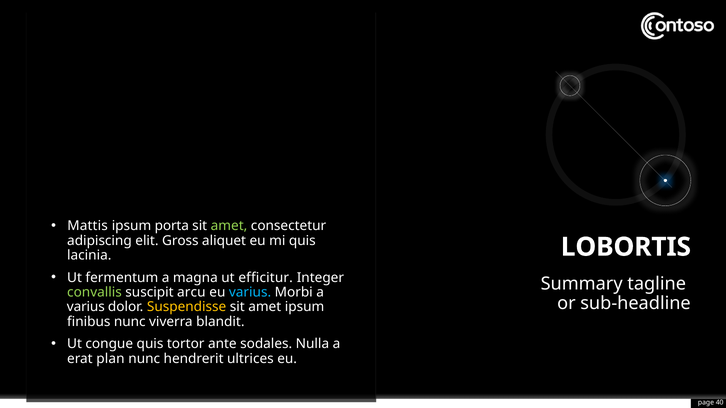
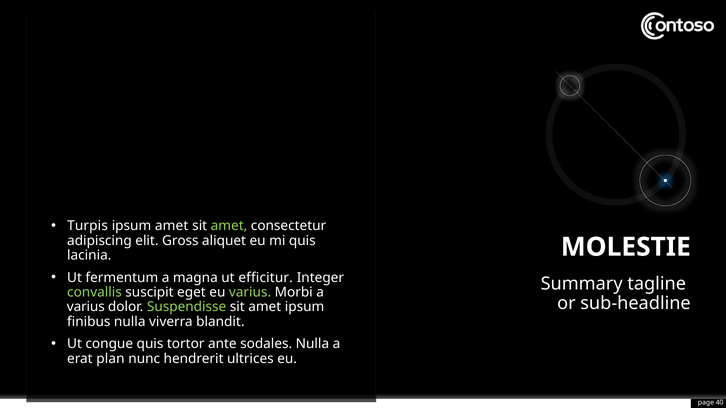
Mattis: Mattis -> Turpis (88, 226)
ipsum porta: porta -> amet (172, 226)
LOBORTIS: LOBORTIS -> MOLESTIE (626, 247)
arcu: arcu -> eget (191, 292)
varius colour: light blue -> light green (250, 292)
Suspendisse colour: yellow -> light green (187, 307)
finibus nunc: nunc -> nulla (130, 322)
